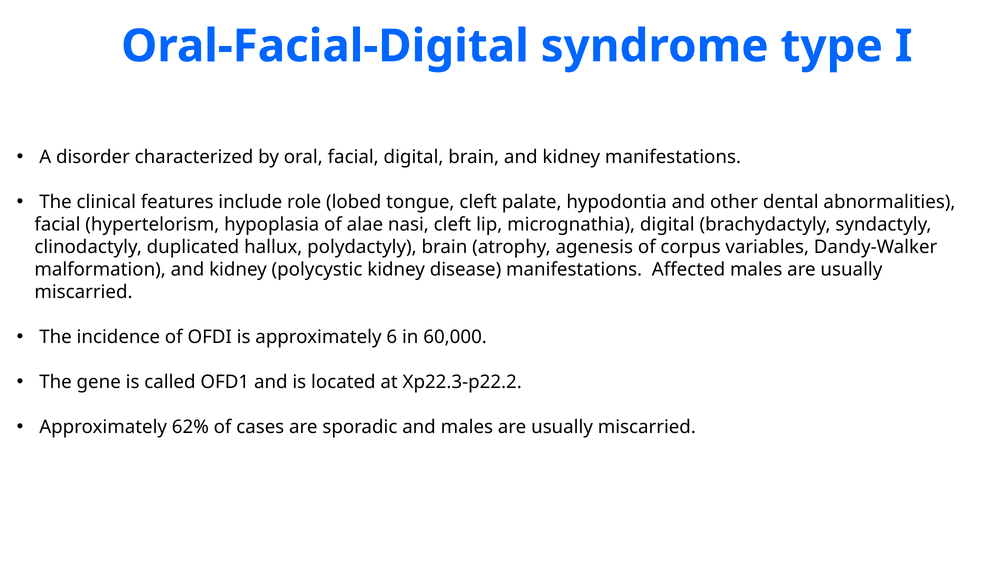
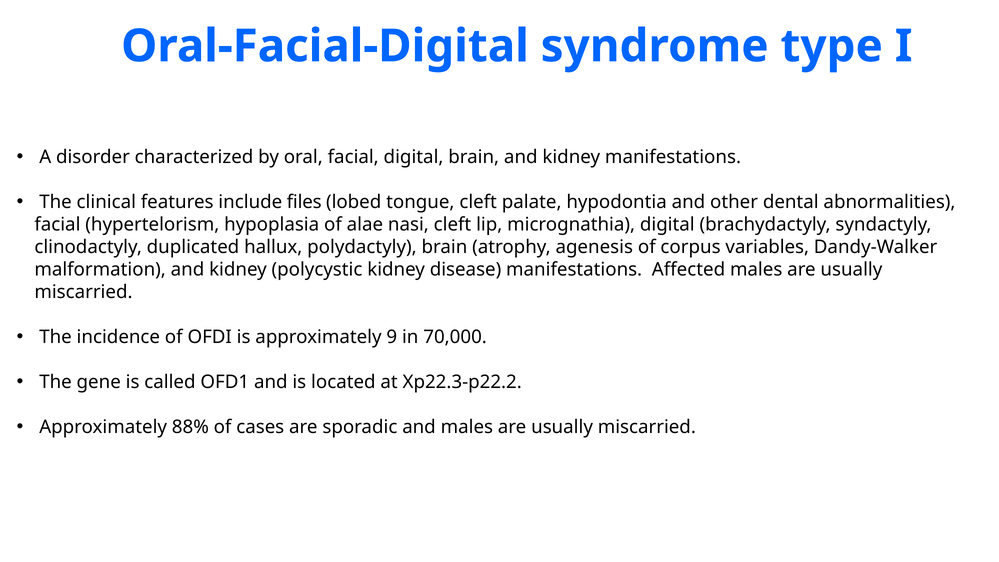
role: role -> files (304, 202)
6: 6 -> 9 (392, 337)
60,000: 60,000 -> 70,000 (455, 337)
62%: 62% -> 88% (190, 427)
